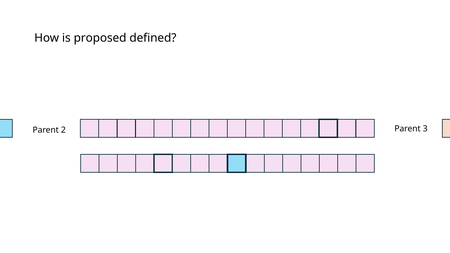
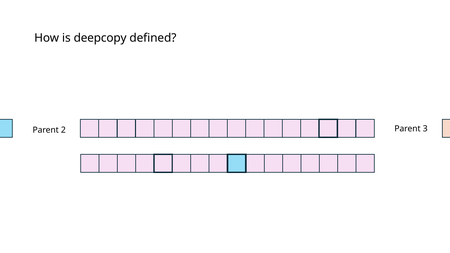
proposed: proposed -> deepcopy (100, 38)
